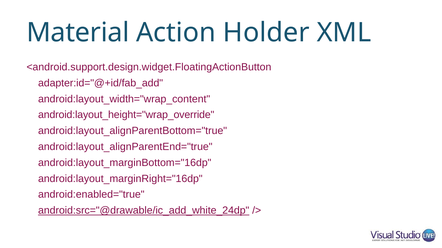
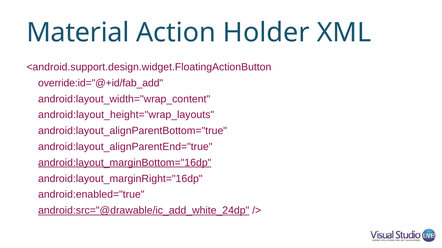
adapter:id="@+id/fab_add: adapter:id="@+id/fab_add -> override:id="@+id/fab_add (101, 83)
android:layout_height="wrap_override: android:layout_height="wrap_override -> android:layout_height="wrap_layouts (126, 115)
android:layout_marginBottom="16dp underline: none -> present (125, 163)
